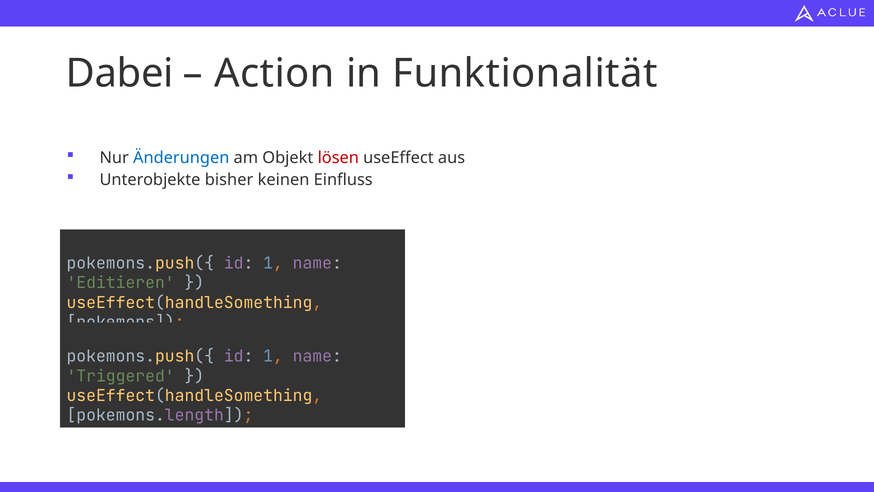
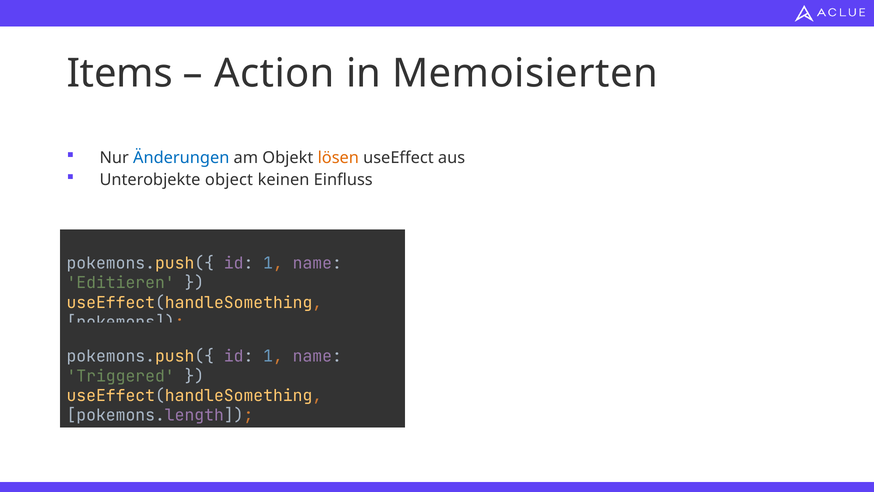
Dabei: Dabei -> Items (120, 73)
Funktionalität: Funktionalität -> Memoisierten (525, 73)
lösen colour: red -> orange (338, 158)
bisher: bisher -> object (229, 180)
